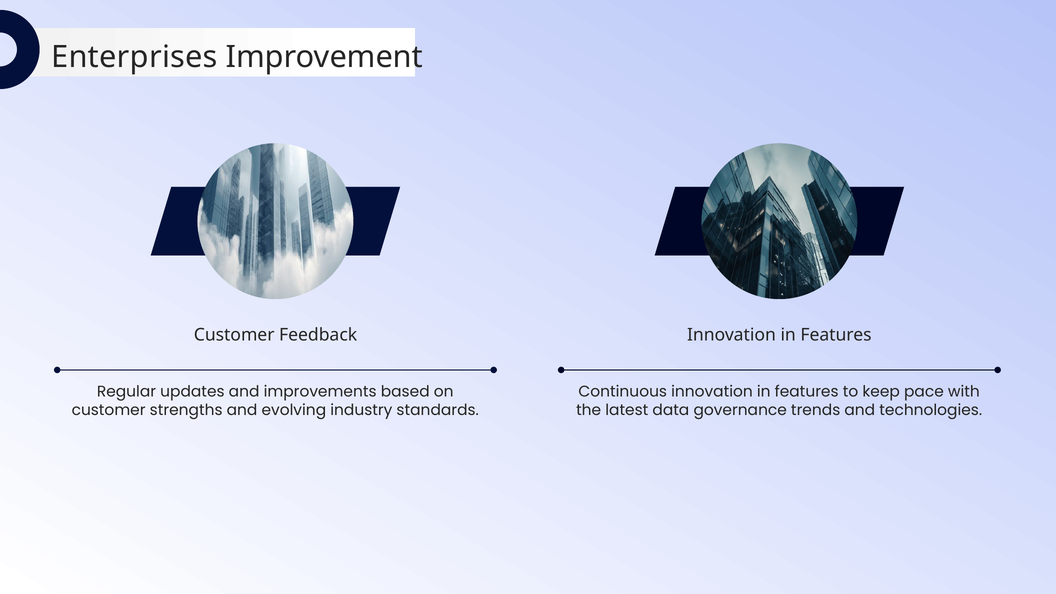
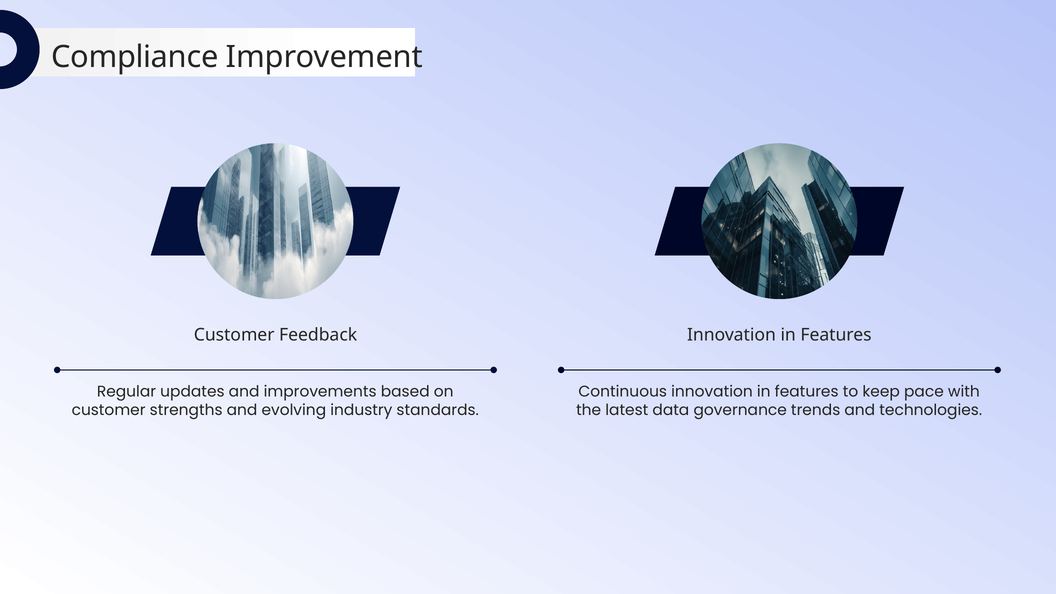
Enterprises: Enterprises -> Compliance (135, 57)
